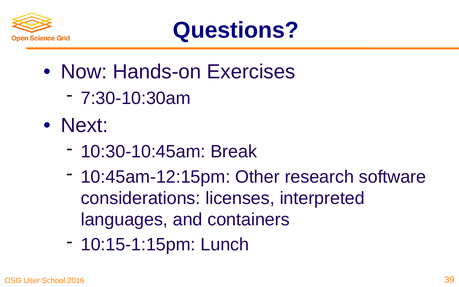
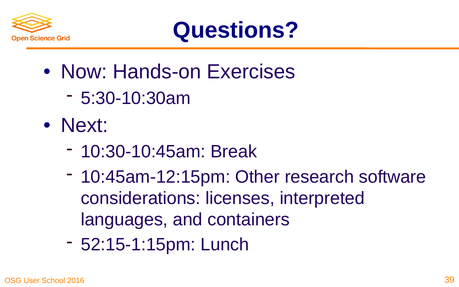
7:30-10:30am: 7:30-10:30am -> 5:30-10:30am (136, 98)
10:15-1:15pm: 10:15-1:15pm -> 52:15-1:15pm (138, 245)
